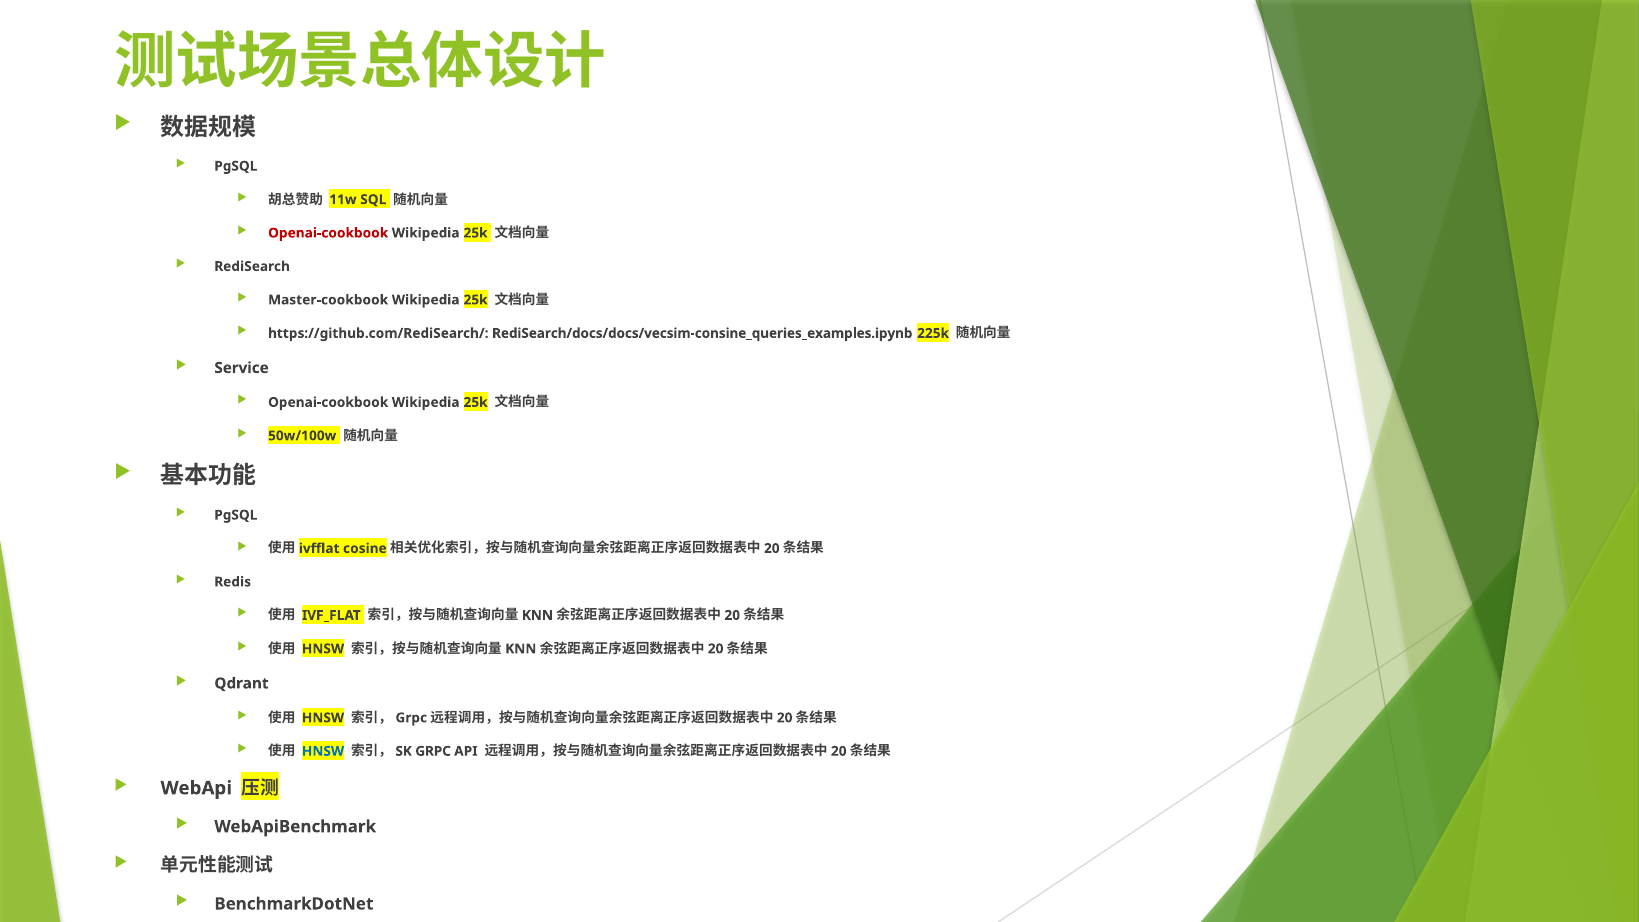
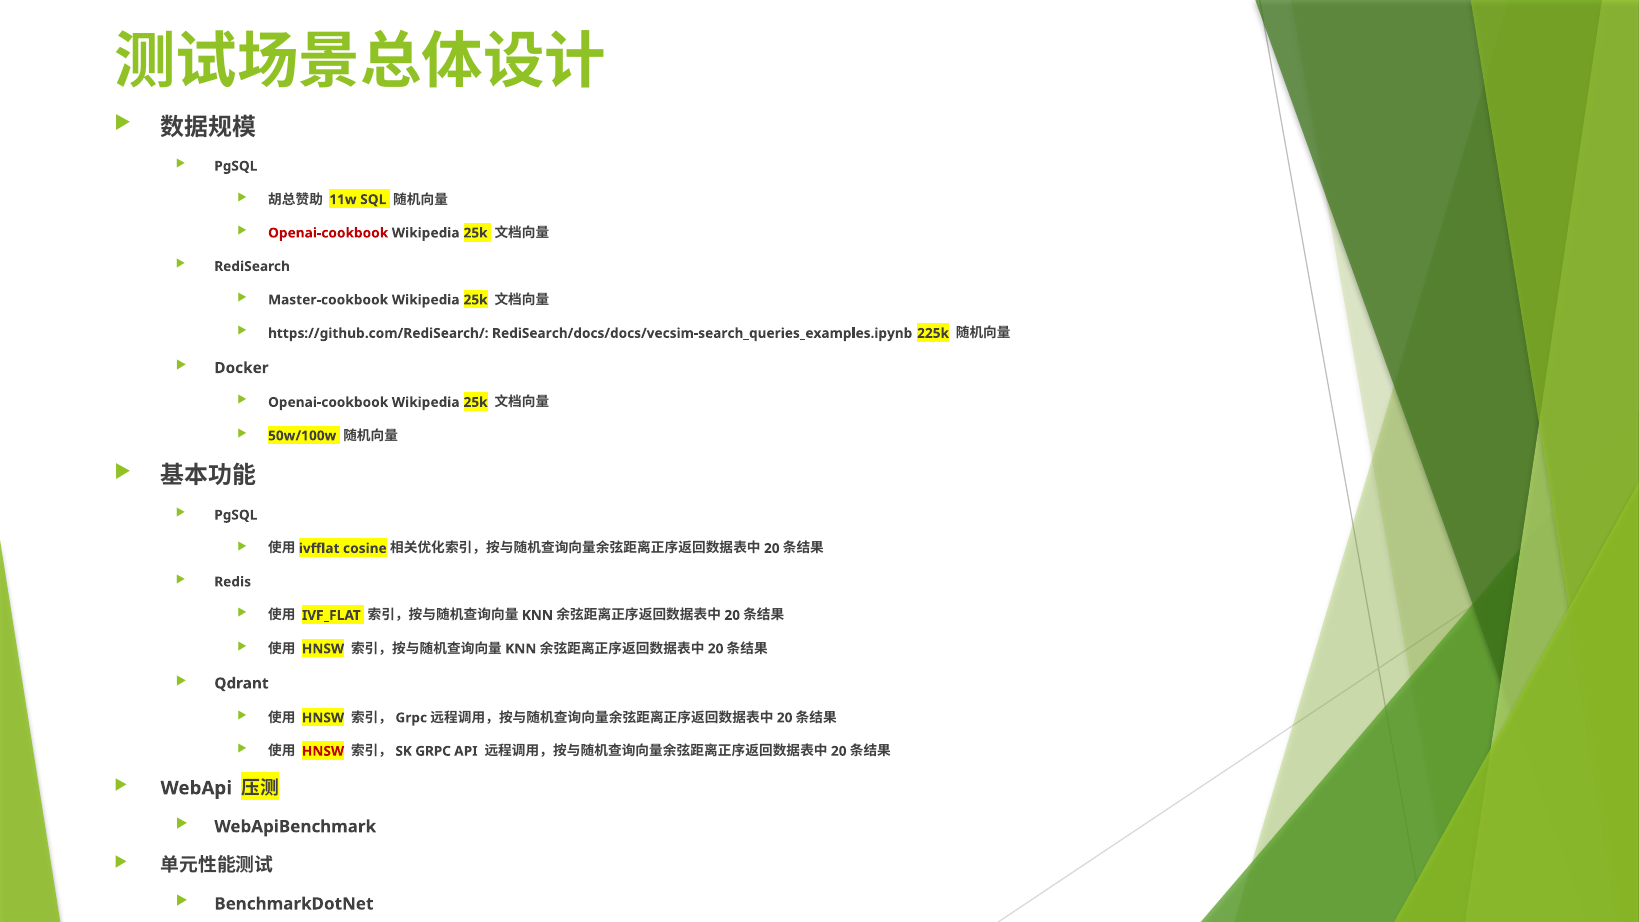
RediSearch/docs/docs/vecsim-consine_queries_examples.ipynb: RediSearch/docs/docs/vecsim-consine_queries_examples.ipynb -> RediSearch/docs/docs/vecsim-search_queries_examples.ipynb (702, 333)
Service: Service -> Docker (241, 368)
HNSW colour: blue -> red (323, 751)
